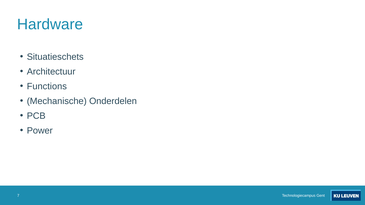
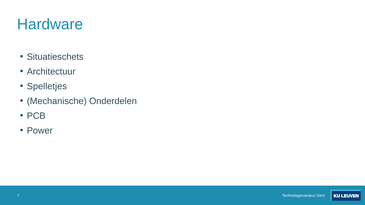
Functions: Functions -> Spelletjes (47, 87)
